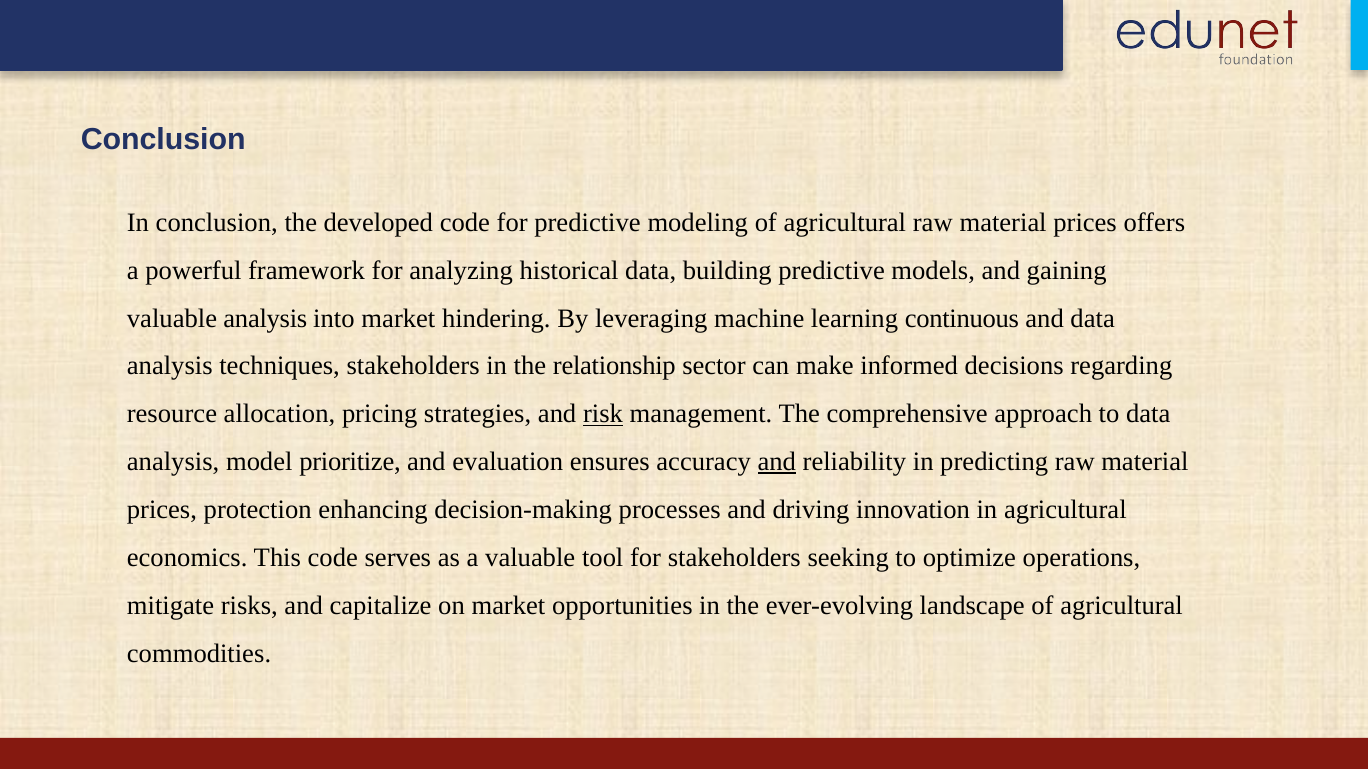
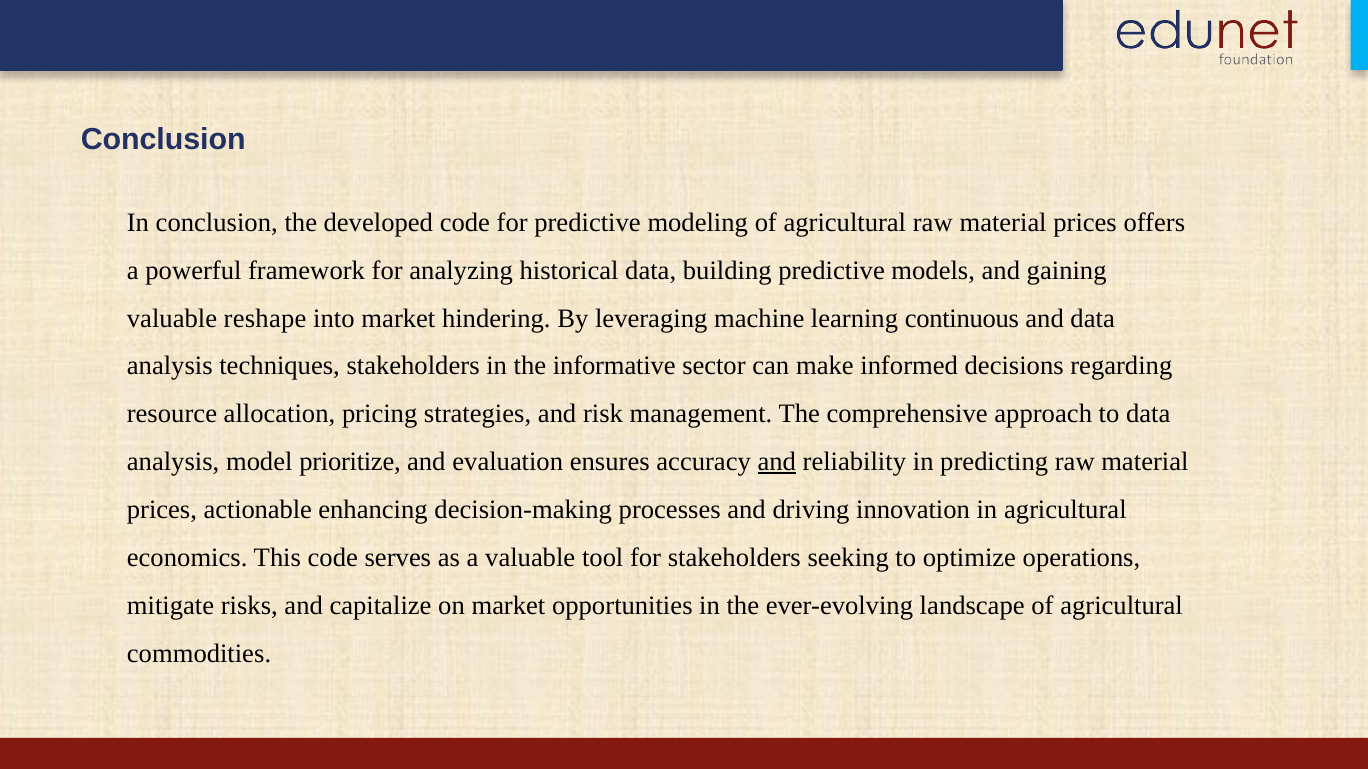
valuable analysis: analysis -> reshape (265, 319)
relationship: relationship -> informative (614, 366)
risk underline: present -> none (603, 414)
protection: protection -> actionable (258, 510)
